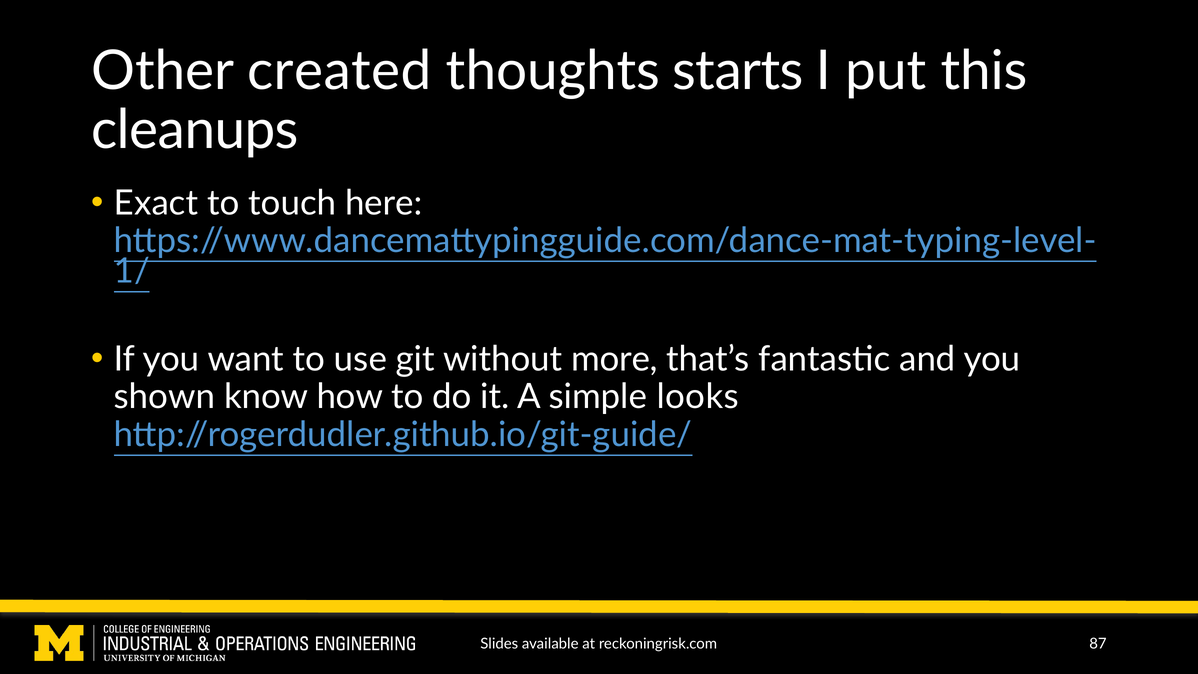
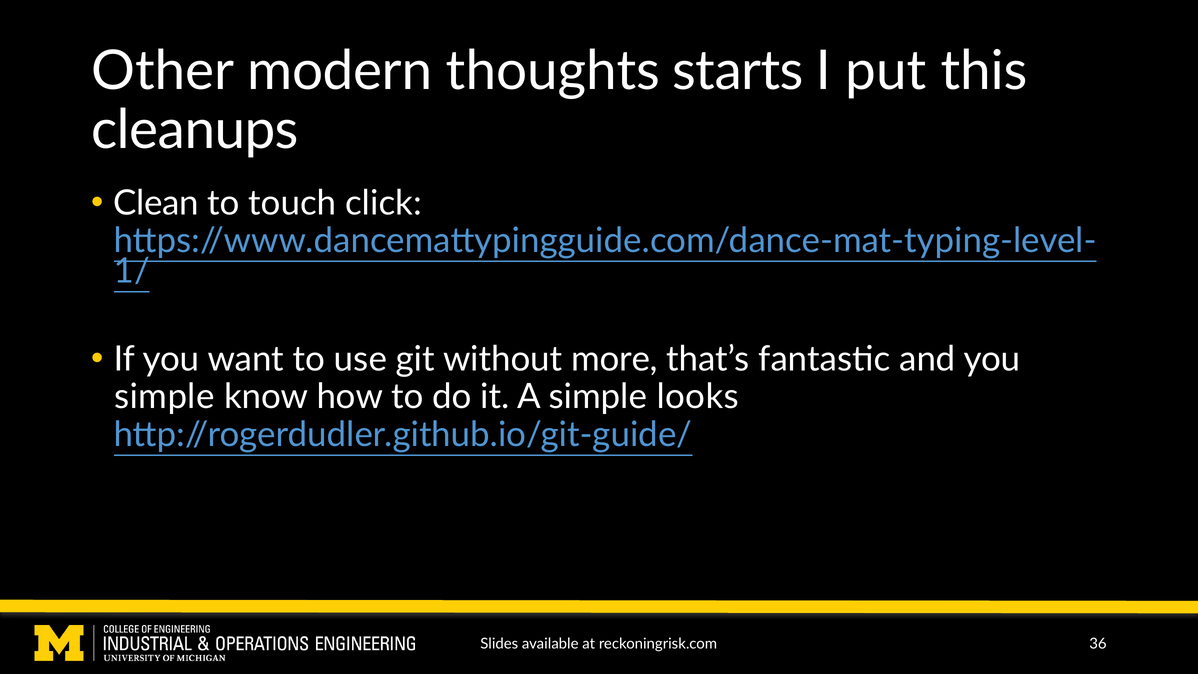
created: created -> modern (340, 71)
Exact: Exact -> Clean (156, 203)
here: here -> click (384, 203)
shown: shown -> simple (164, 397)
87: 87 -> 36 (1098, 644)
